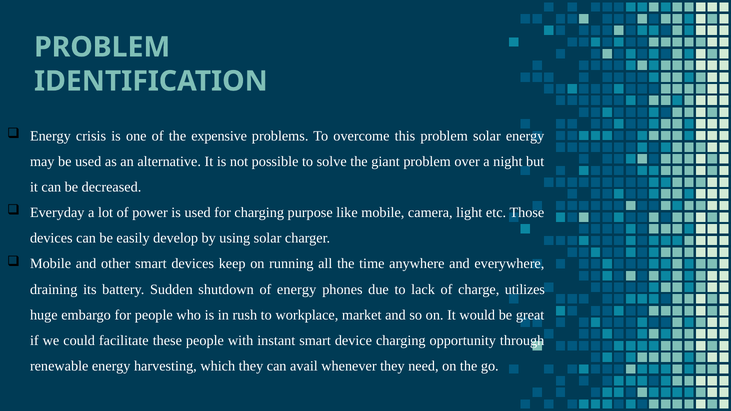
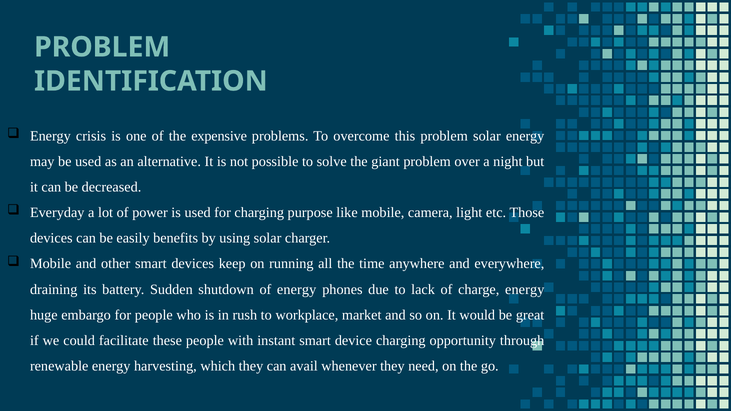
develop: develop -> benefits (176, 238)
charge utilizes: utilizes -> energy (525, 289)
